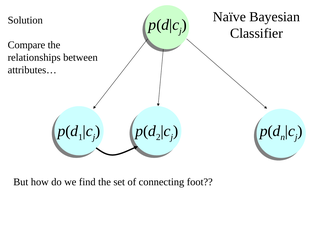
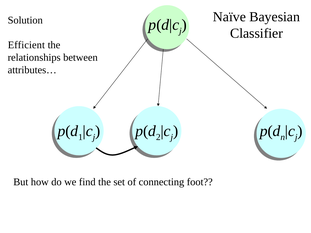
Compare: Compare -> Efficient (26, 45)
